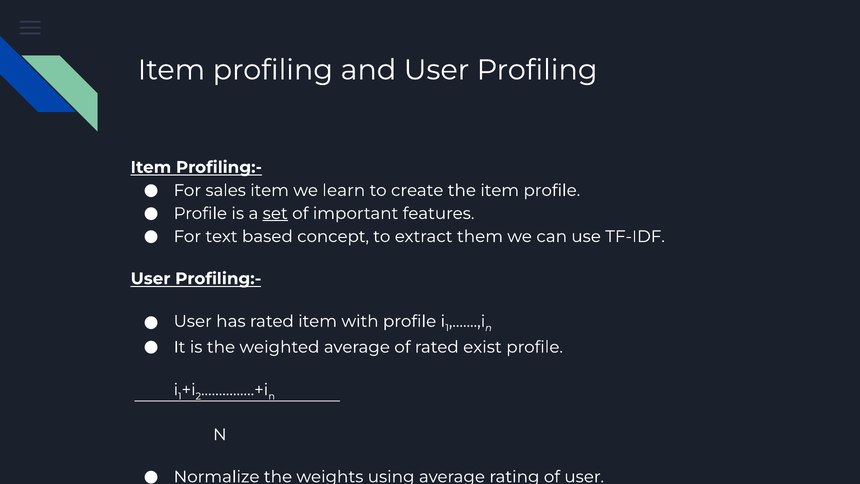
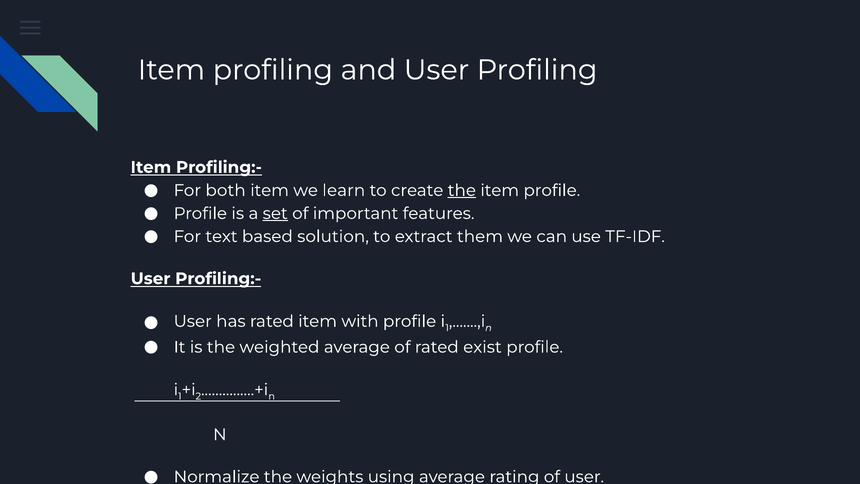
sales: sales -> both (226, 190)
the underline: none -> present (462, 190)
concept: concept -> solution (333, 236)
